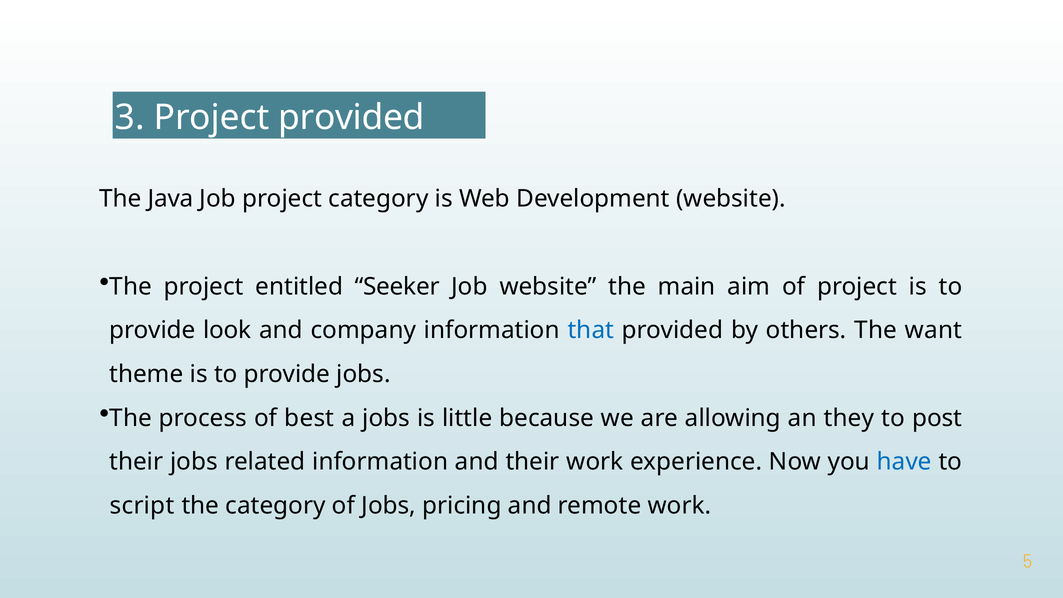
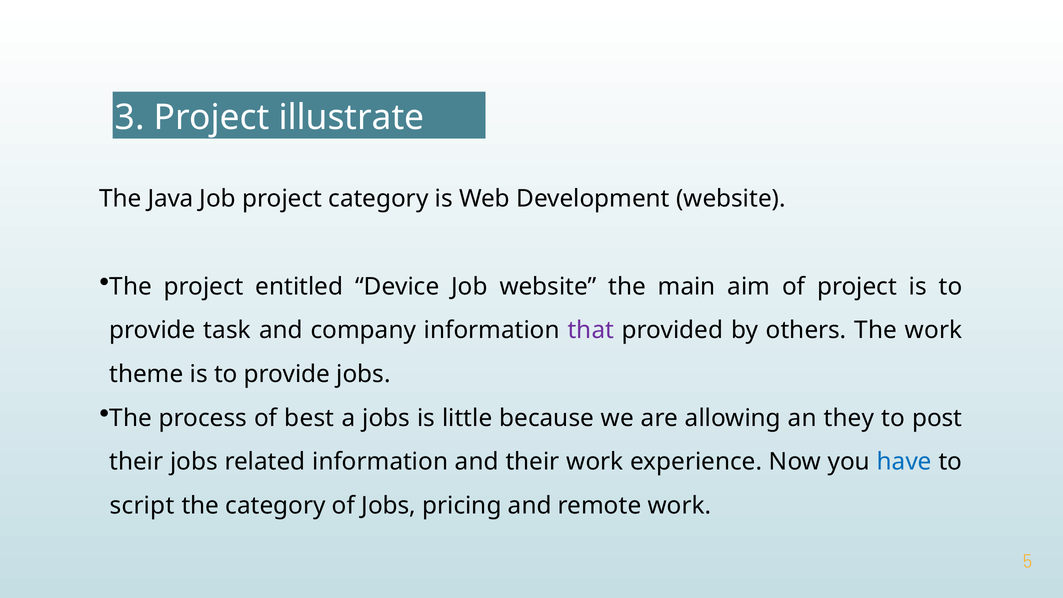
Project provided: provided -> illustrate (351, 118)
Seeker: Seeker -> Device (397, 286)
look: look -> task (227, 330)
that colour: blue -> purple (591, 330)
The want: want -> work (934, 330)
